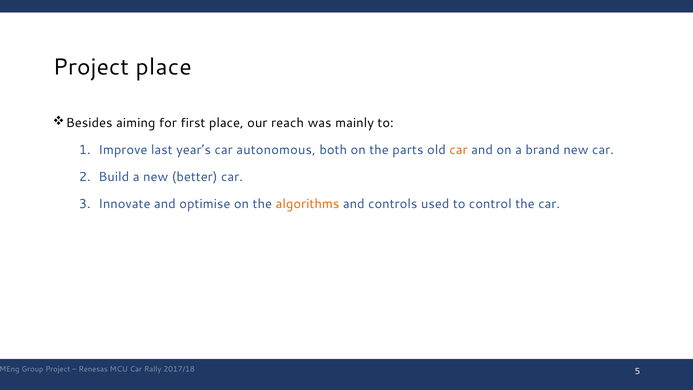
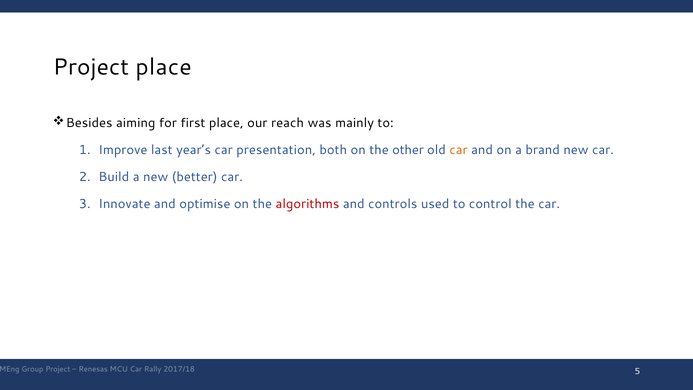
autonomous: autonomous -> presentation (276, 150)
parts: parts -> other (408, 150)
algorithms colour: orange -> red (308, 204)
